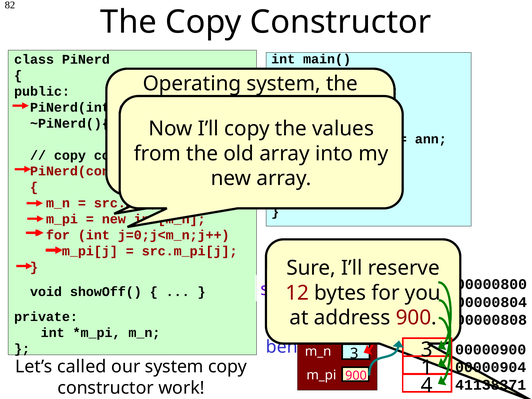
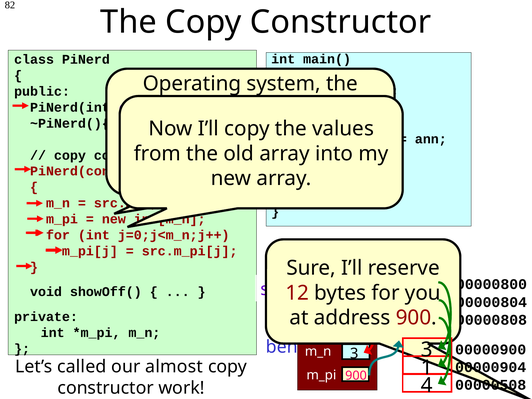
our system: system -> almost (174, 367)
41138371: 41138371 -> 00000508 (491, 385)
